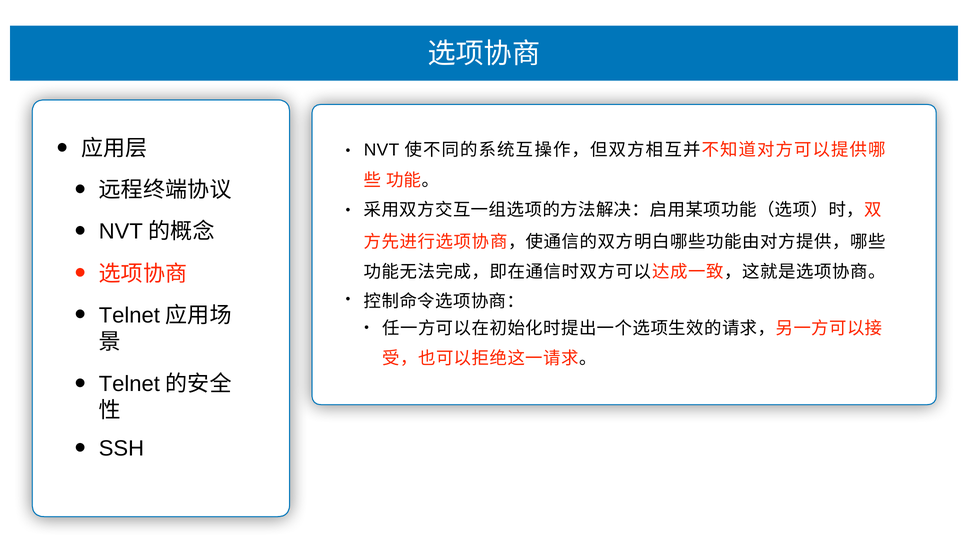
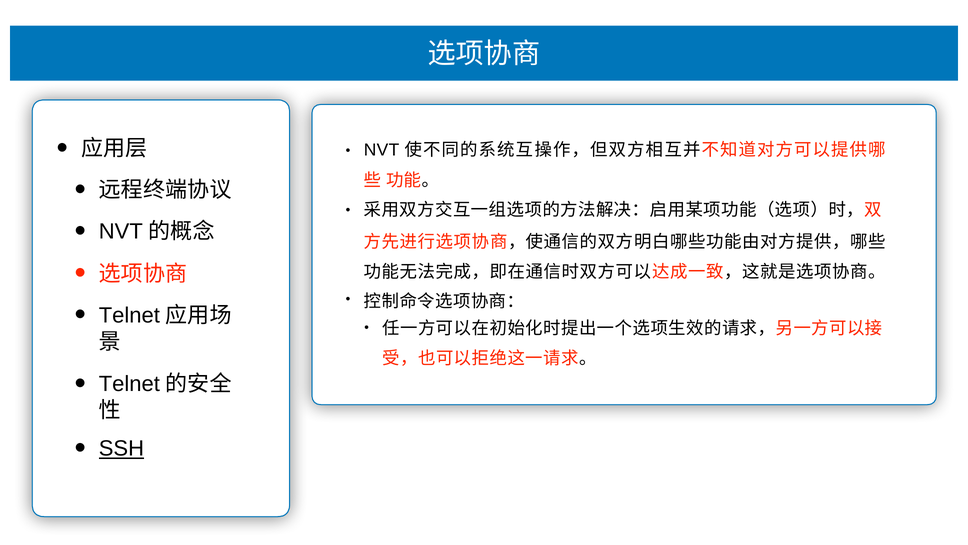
SSH underline: none -> present (121, 448)
